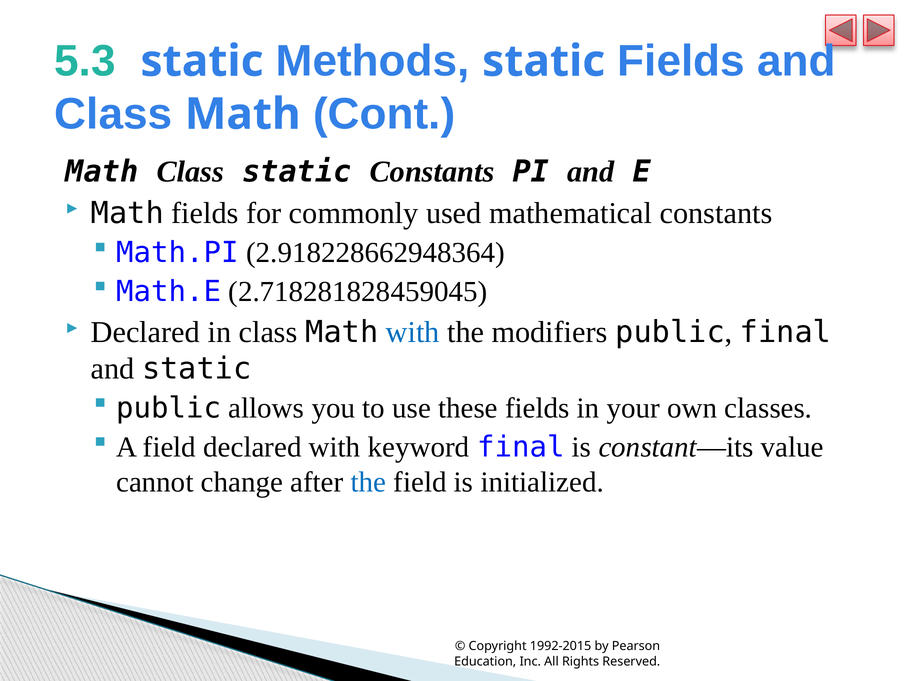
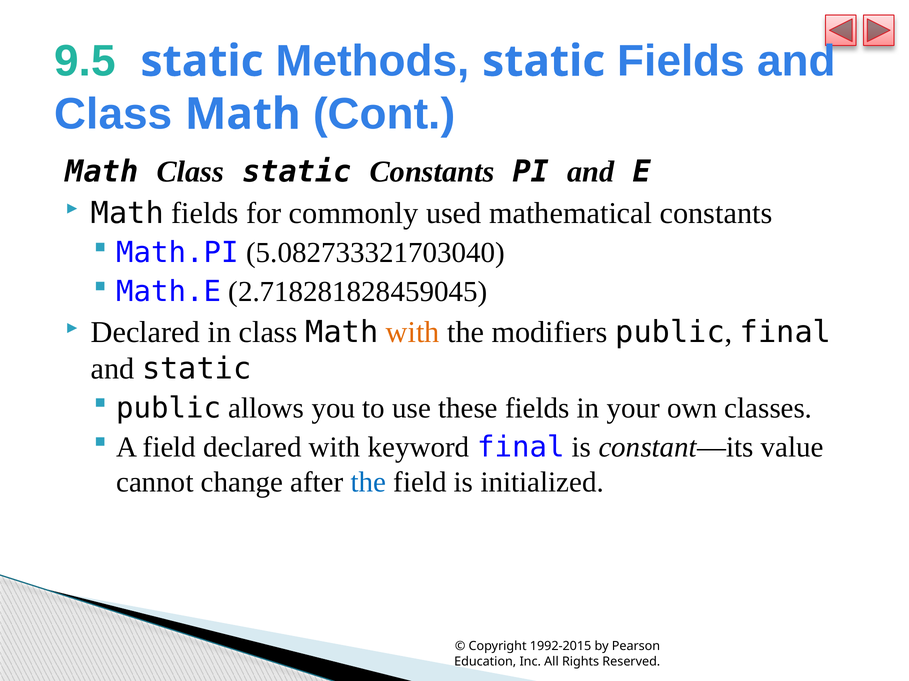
5.3: 5.3 -> 9.5 (85, 61)
2.918228662948364: 2.918228662948364 -> 5.082733321703040 (375, 253)
with colour: blue -> orange (413, 333)
